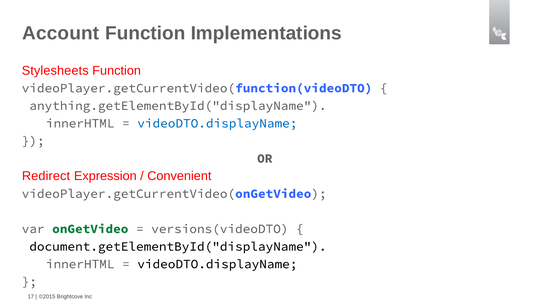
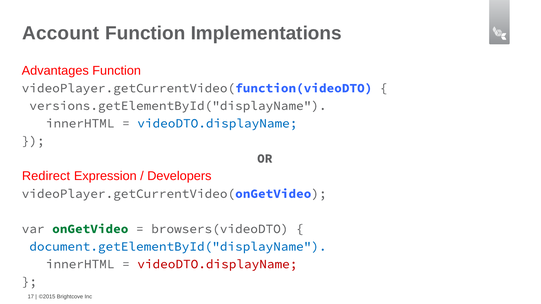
Stylesheets: Stylesheets -> Advantages (55, 71)
anything.getElementById("displayName: anything.getElementById("displayName -> versions.getElementById("displayName (178, 106)
Convenient: Convenient -> Developers (179, 176)
versions(videoDTO: versions(videoDTO -> browsers(videoDTO (220, 229)
document.getElementById("displayName colour: black -> blue (178, 247)
videoDTO.displayName colour: black -> red (217, 264)
